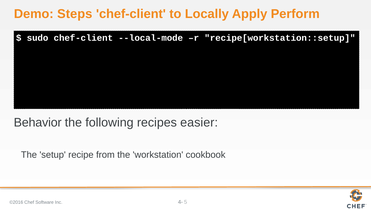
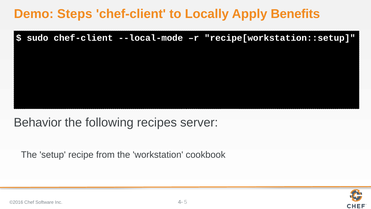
Perform: Perform -> Benefits (295, 14)
easier: easier -> server (199, 122)
